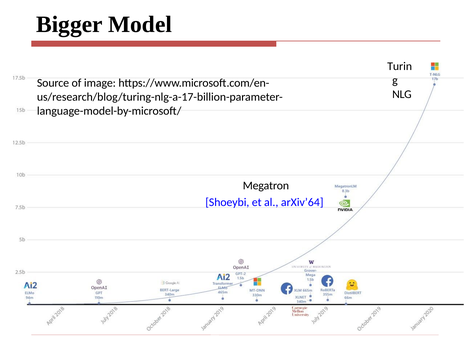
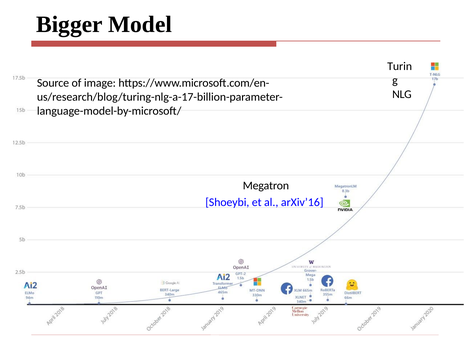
arXiv’64: arXiv’64 -> arXiv’16 (302, 203)
